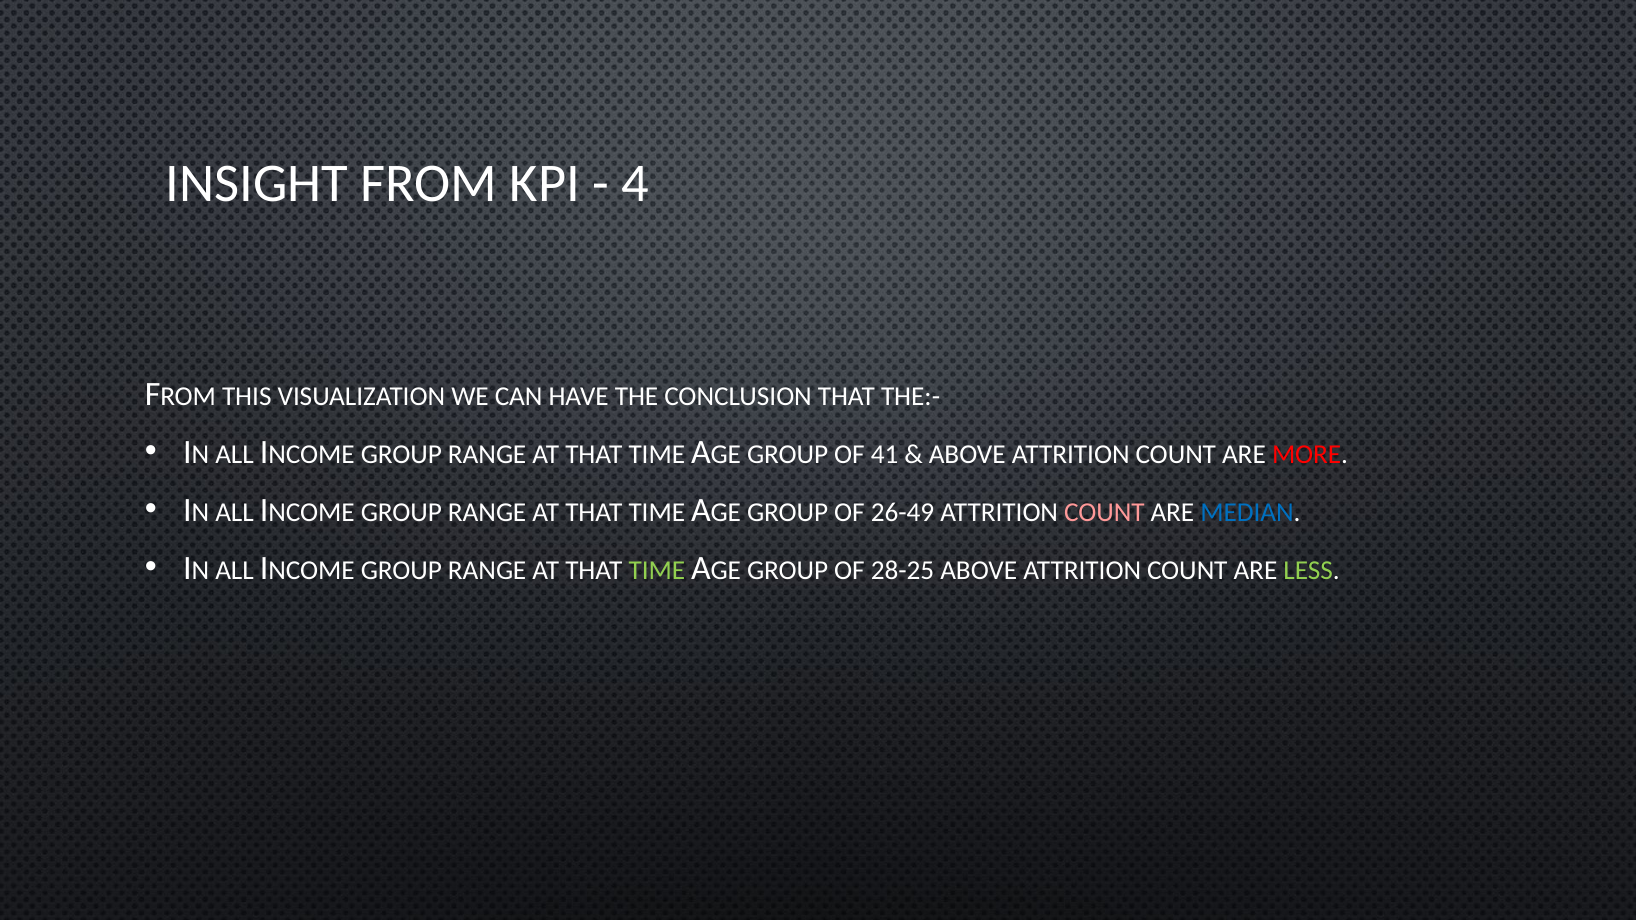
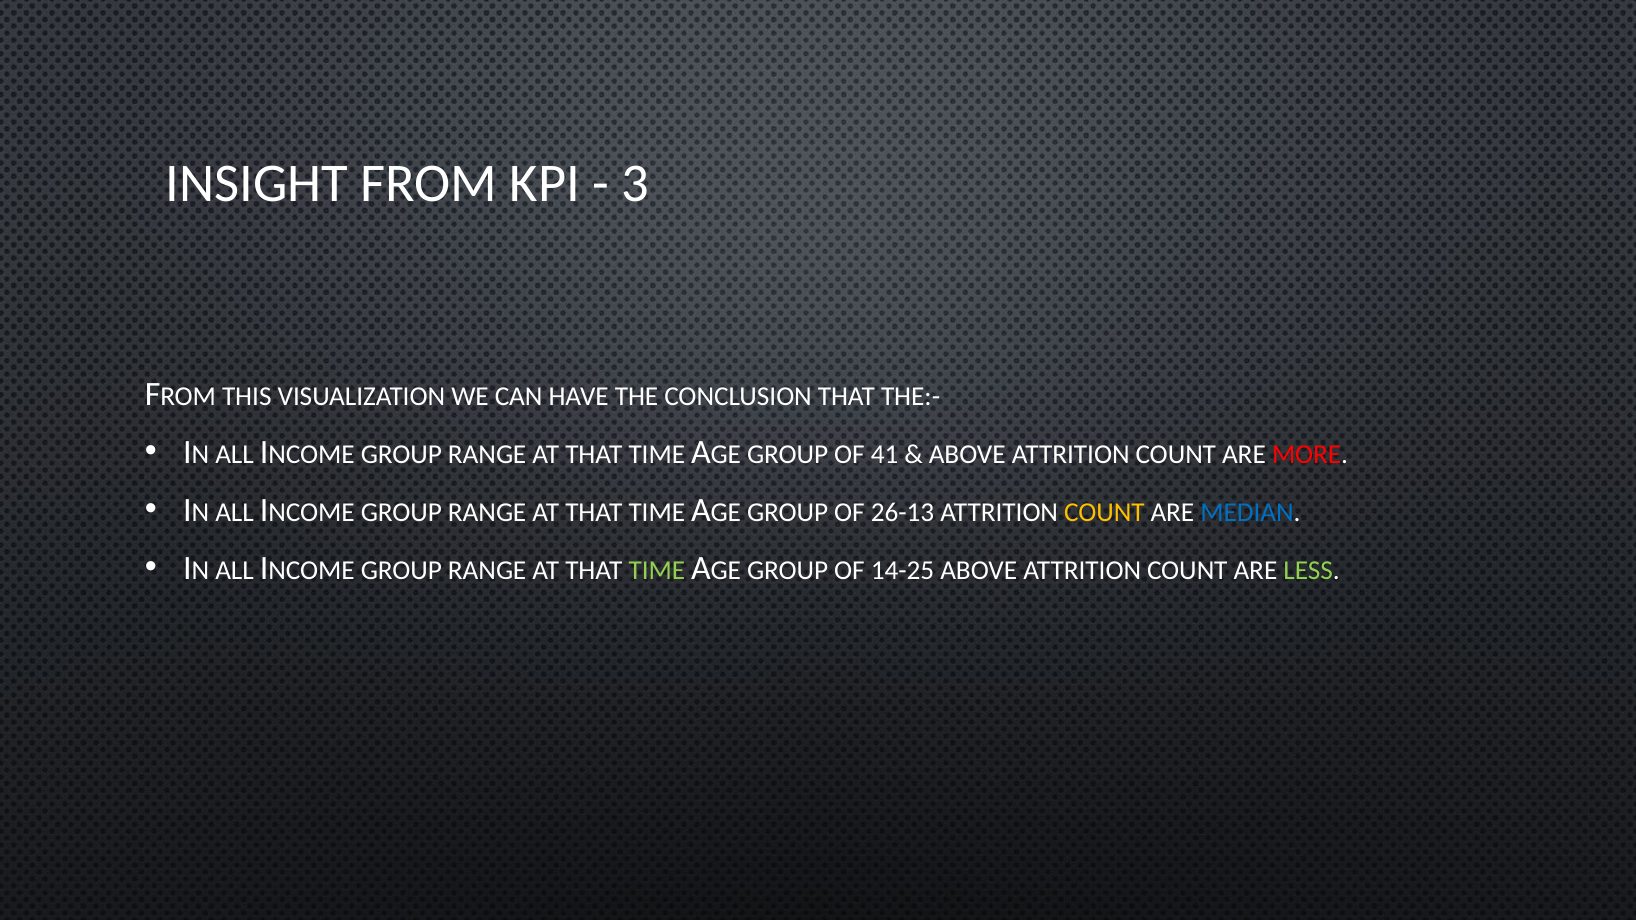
4: 4 -> 3 (635, 183)
26-49: 26-49 -> 26-13 (902, 512)
COUNT colour: pink -> yellow (1104, 512)
28-25: 28-25 -> 14-25 (902, 570)
